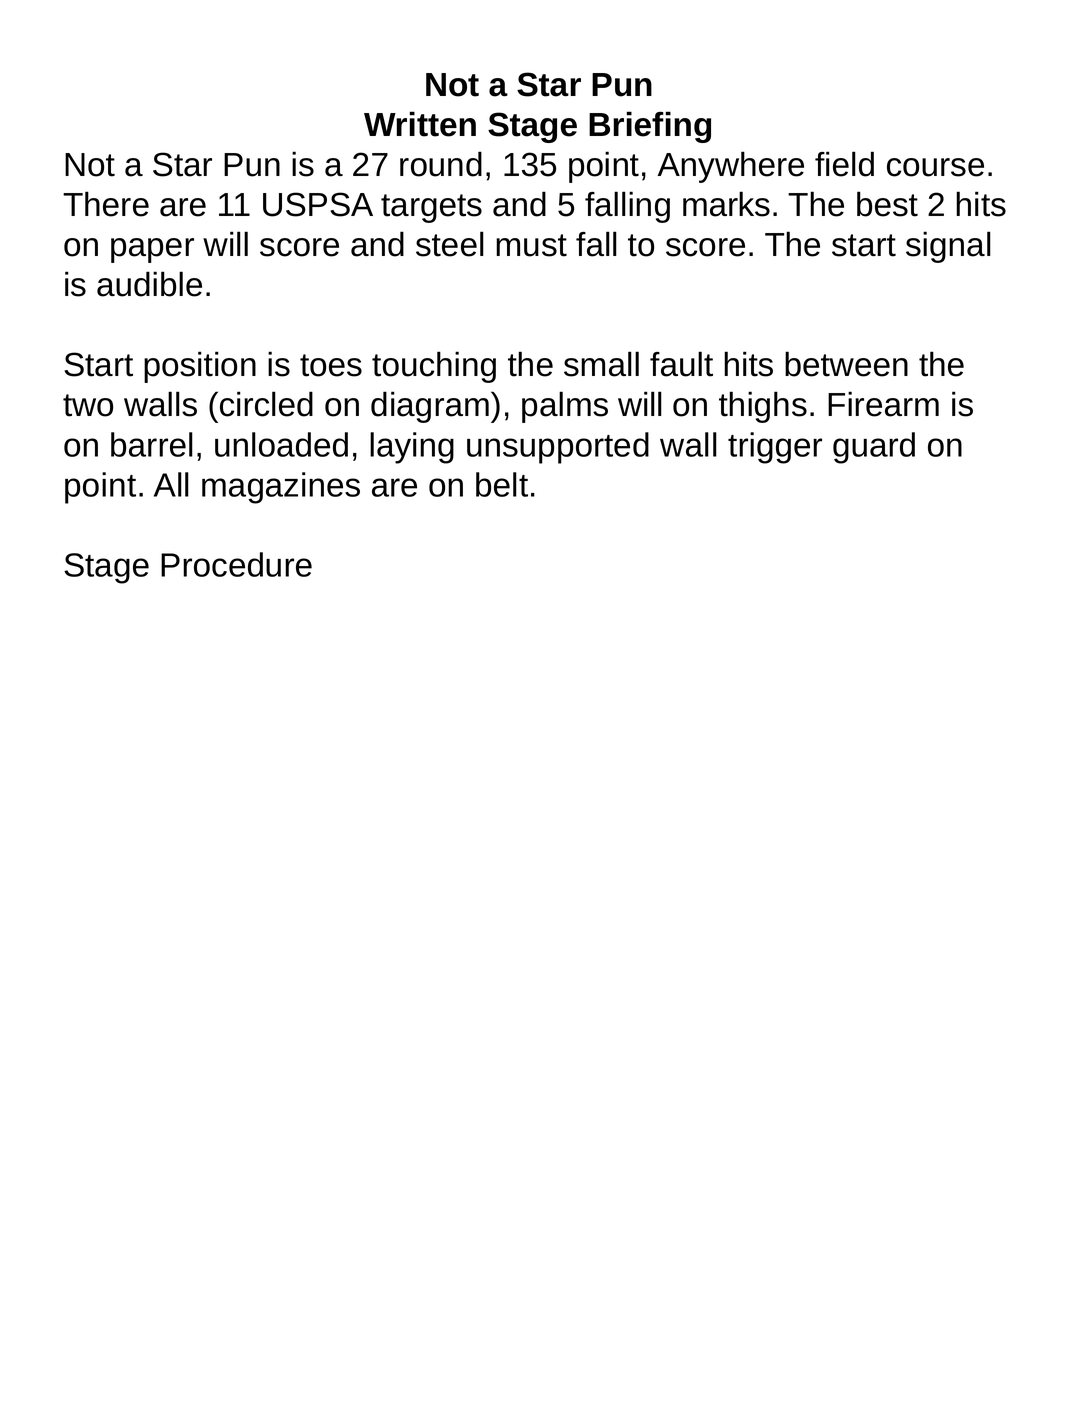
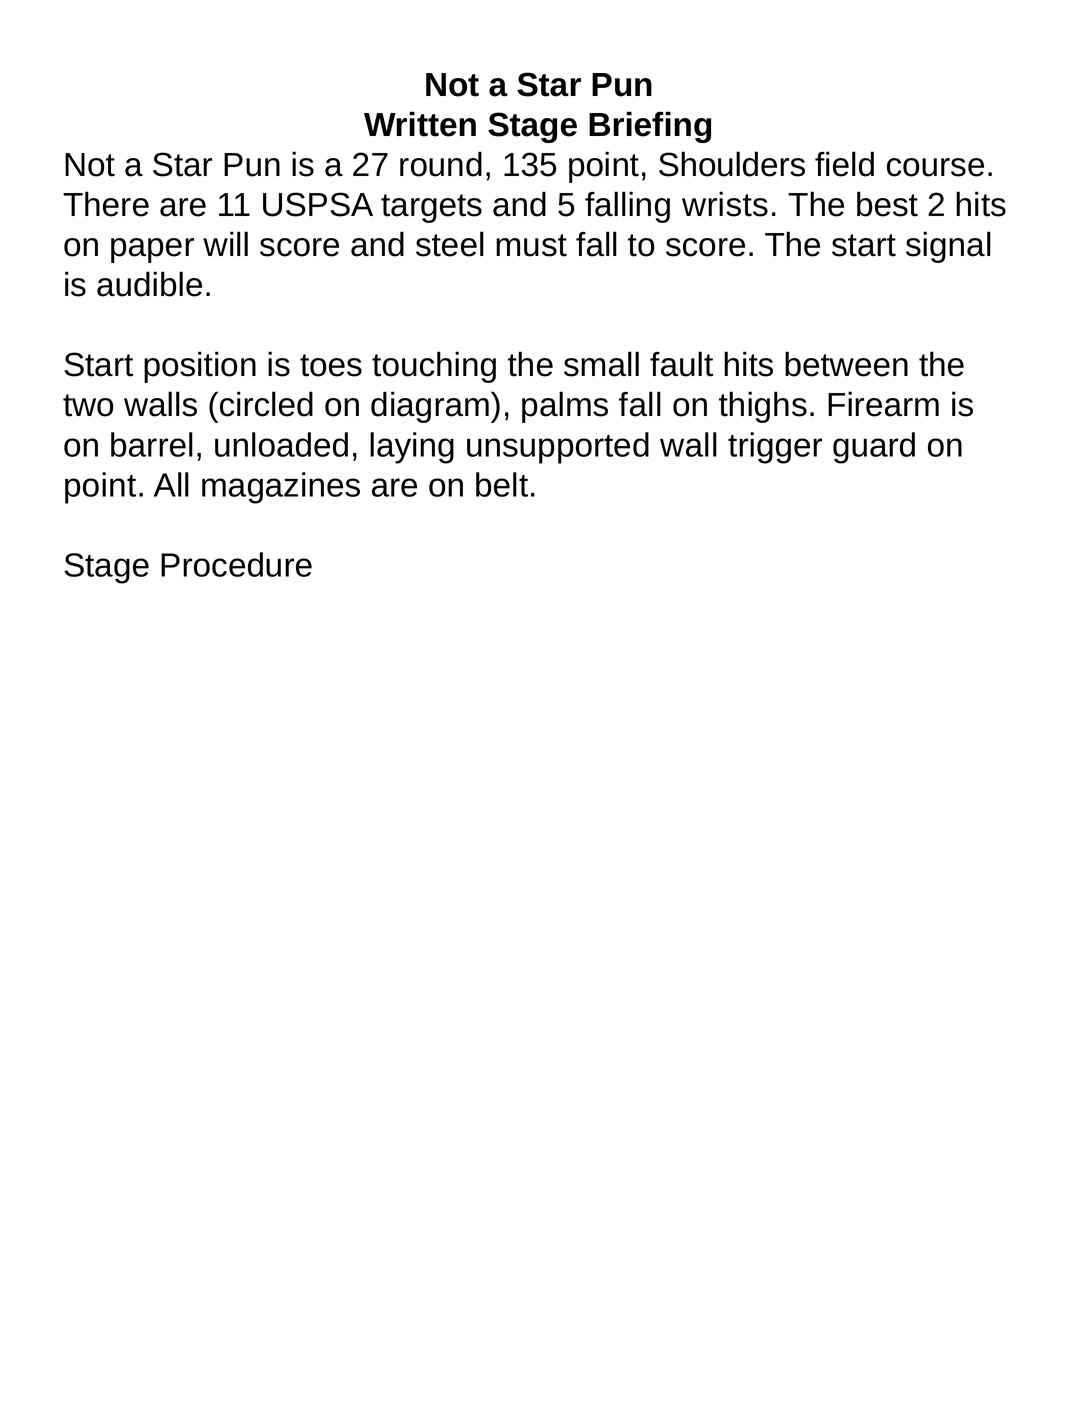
Anywhere: Anywhere -> Shoulders (732, 165)
marks: marks -> wrists (730, 205)
palms will: will -> fall (641, 405)
